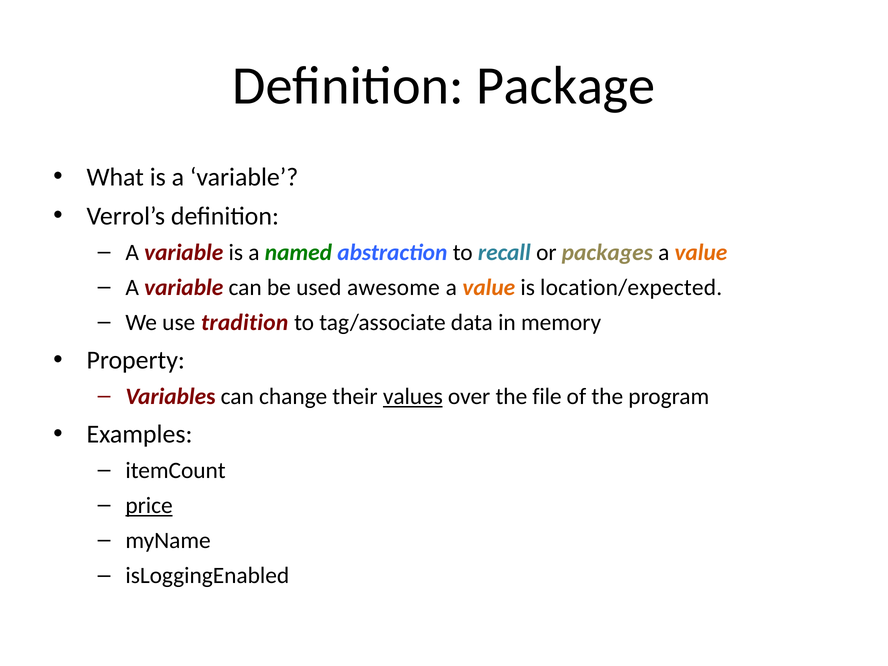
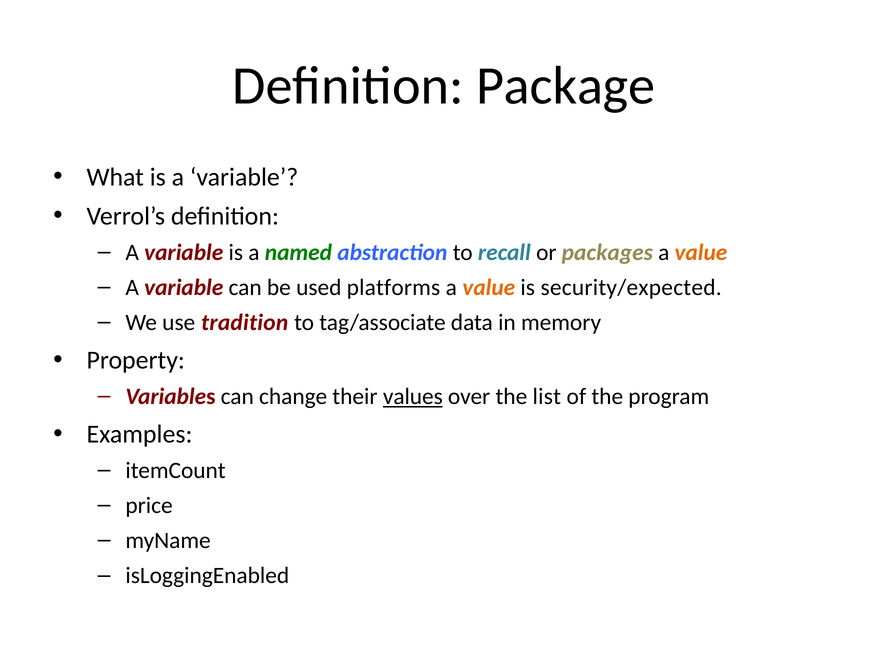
awesome: awesome -> platforms (393, 288)
location/expected: location/expected -> security/expected (631, 288)
file: file -> list (547, 397)
price underline: present -> none (149, 506)
